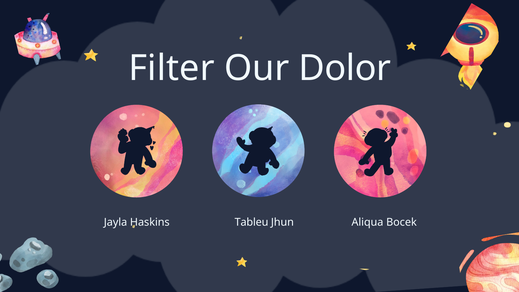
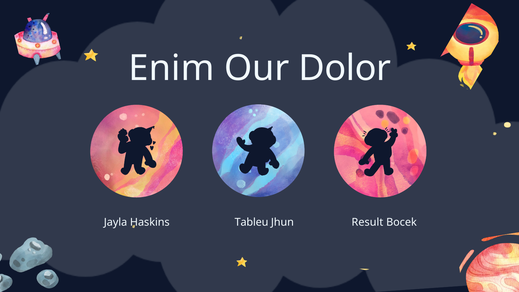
Filter: Filter -> Enim (171, 68)
Aliqua: Aliqua -> Result (367, 222)
